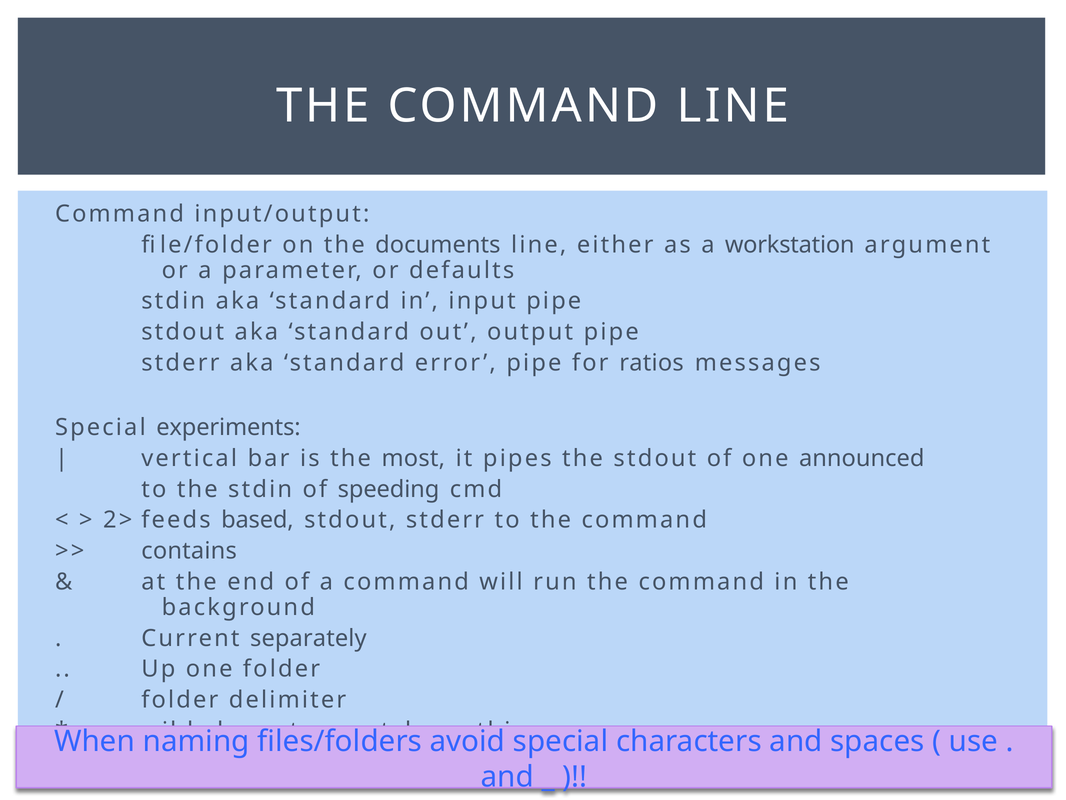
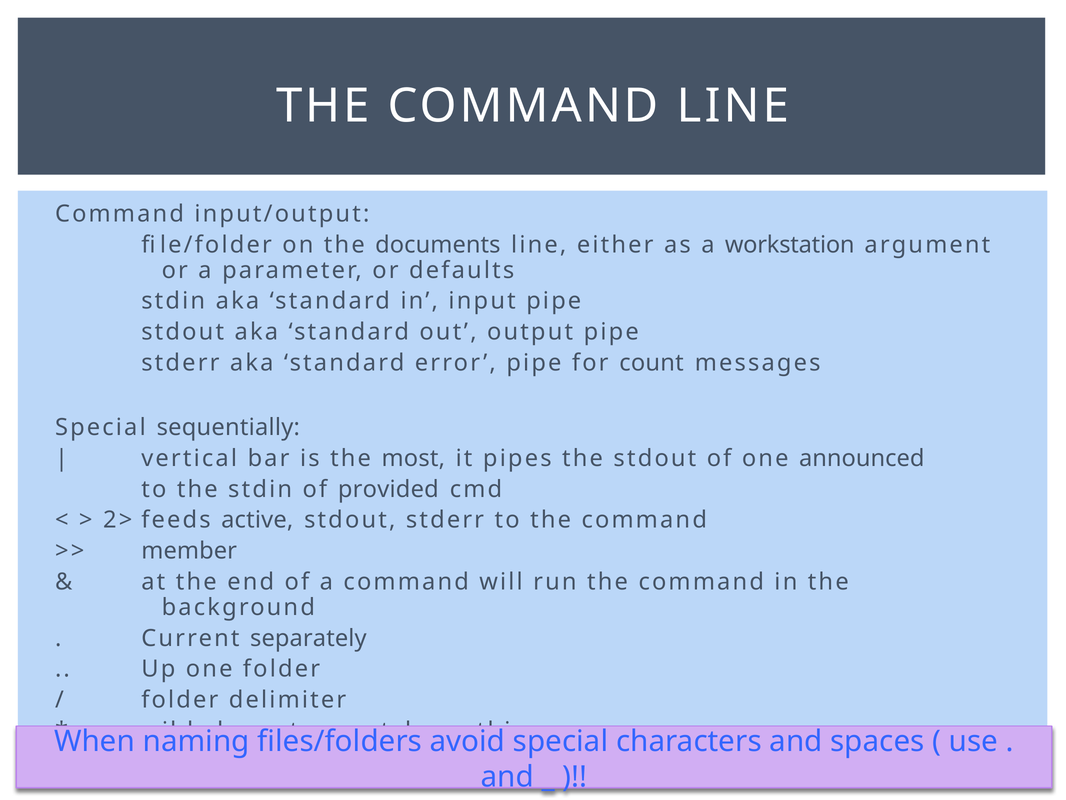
ratios: ratios -> count (652, 363)
experiments: experiments -> sequentially (228, 427)
speeding: speeding -> provided (388, 489)
based: based -> active (257, 520)
contains: contains -> member (189, 551)
